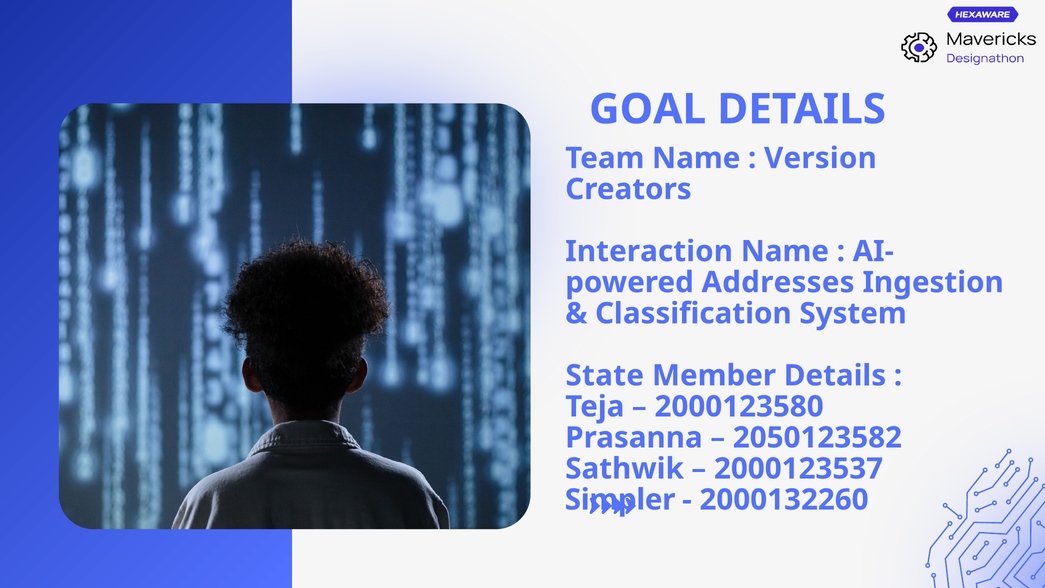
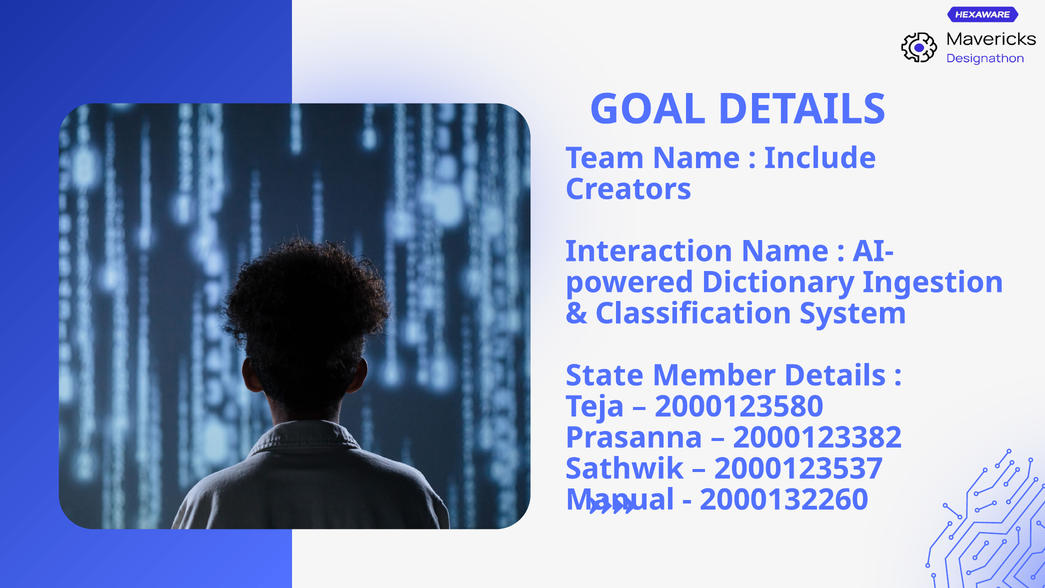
Version: Version -> Include (820, 158)
Addresses: Addresses -> Dictionary (778, 282)
2050123582: 2050123582 -> 2000123382 (817, 438)
Simpler: Simpler -> Manual (620, 500)
